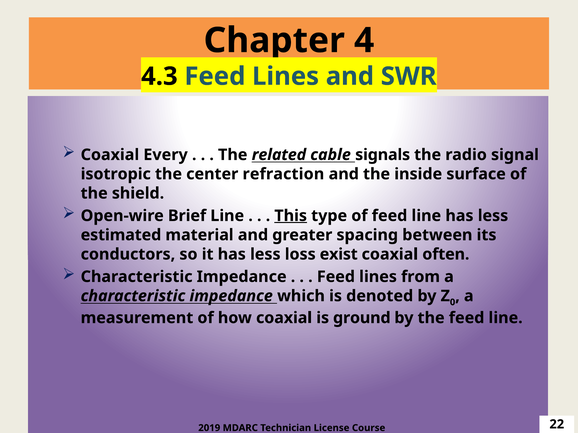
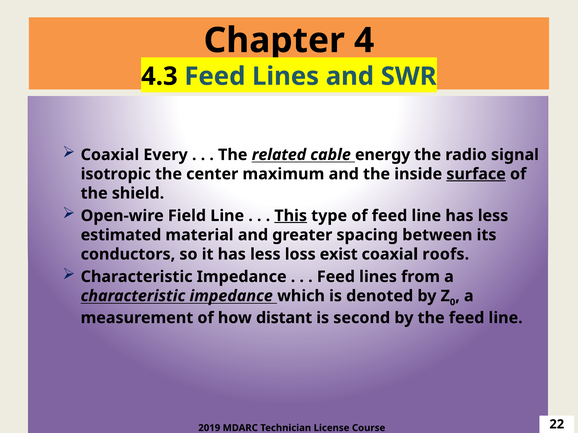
signals: signals -> energy (383, 155)
refraction: refraction -> maximum (283, 174)
surface underline: none -> present (476, 174)
Brief: Brief -> Field (187, 216)
often: often -> roofs (446, 255)
how coaxial: coaxial -> distant (284, 318)
ground: ground -> second (362, 318)
